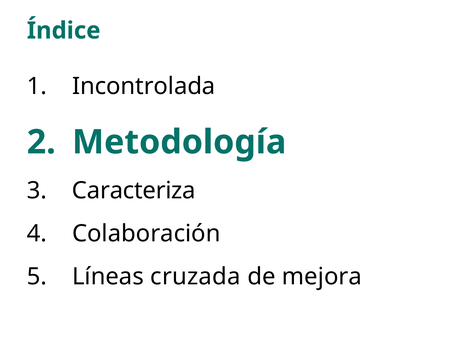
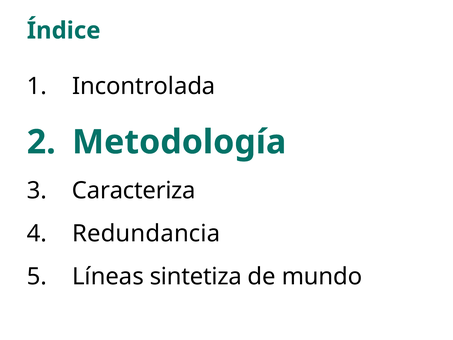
Colaboración: Colaboración -> Redundancia (146, 233)
cruzada: cruzada -> sintetiza (196, 276)
mejora: mejora -> mundo (322, 276)
